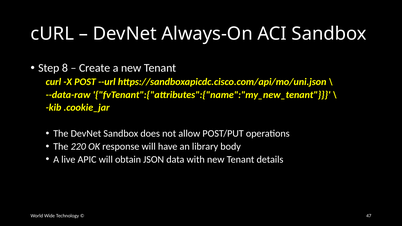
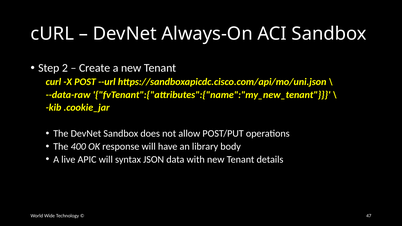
8: 8 -> 2 (65, 68)
220: 220 -> 400 (78, 147)
obtain: obtain -> syntax (128, 159)
